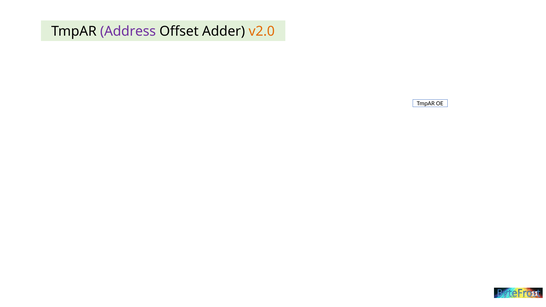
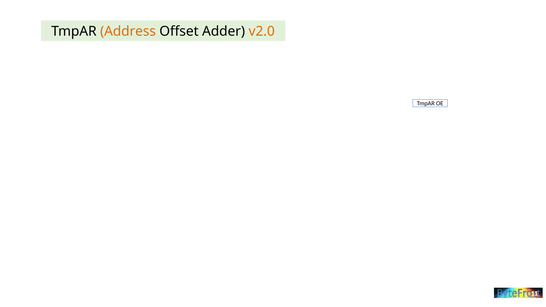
Address colour: purple -> orange (128, 31)
